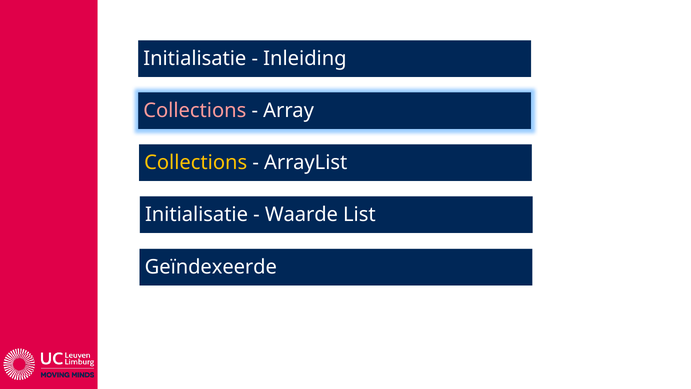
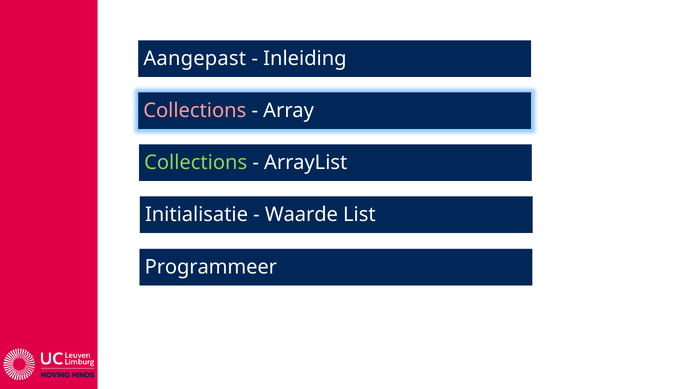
Initialisatie: Initialisatie -> Aangepast (195, 58)
Collections colour: yellow -> light green (196, 162)
Geïndexeerde: Geïndexeerde -> Programmeer (211, 267)
